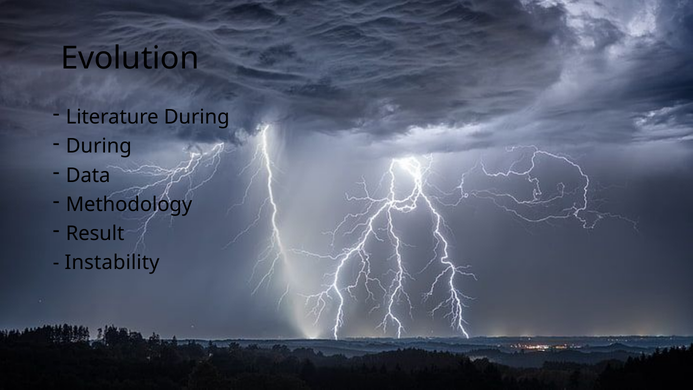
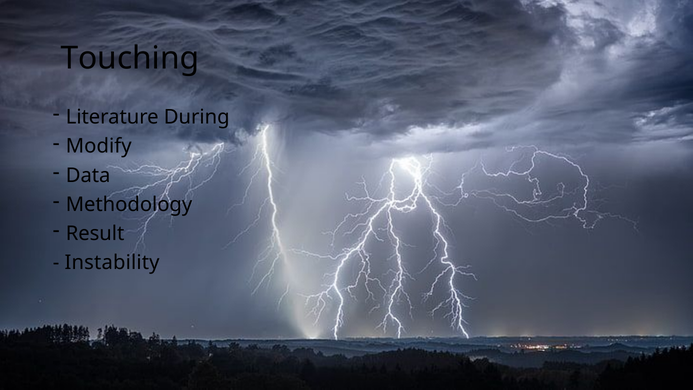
Evolution: Evolution -> Touching (130, 58)
During: During -> Modify (99, 146)
